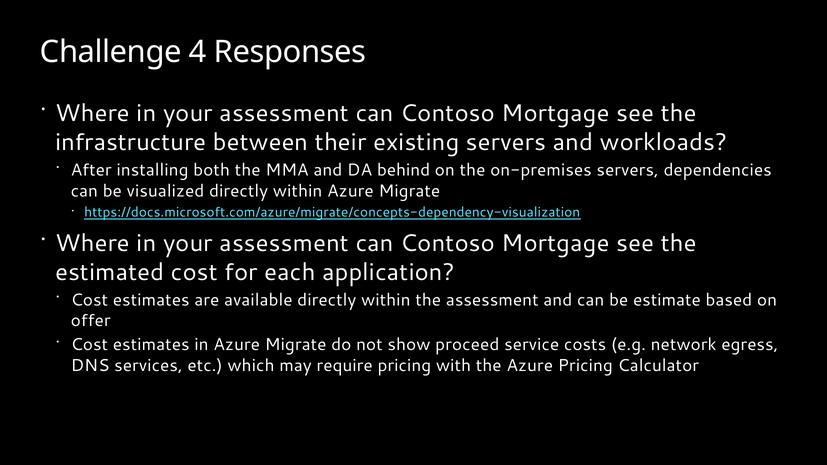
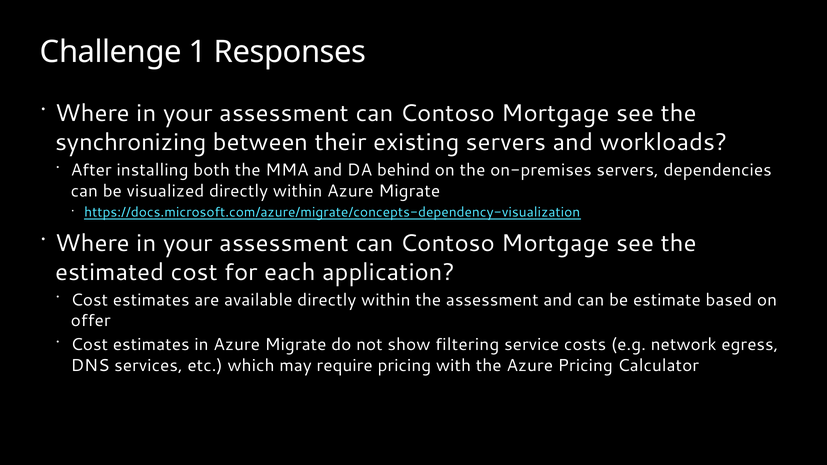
4: 4 -> 1 (198, 52)
infrastructure: infrastructure -> synchronizing (131, 143)
proceed: proceed -> filtering (467, 345)
